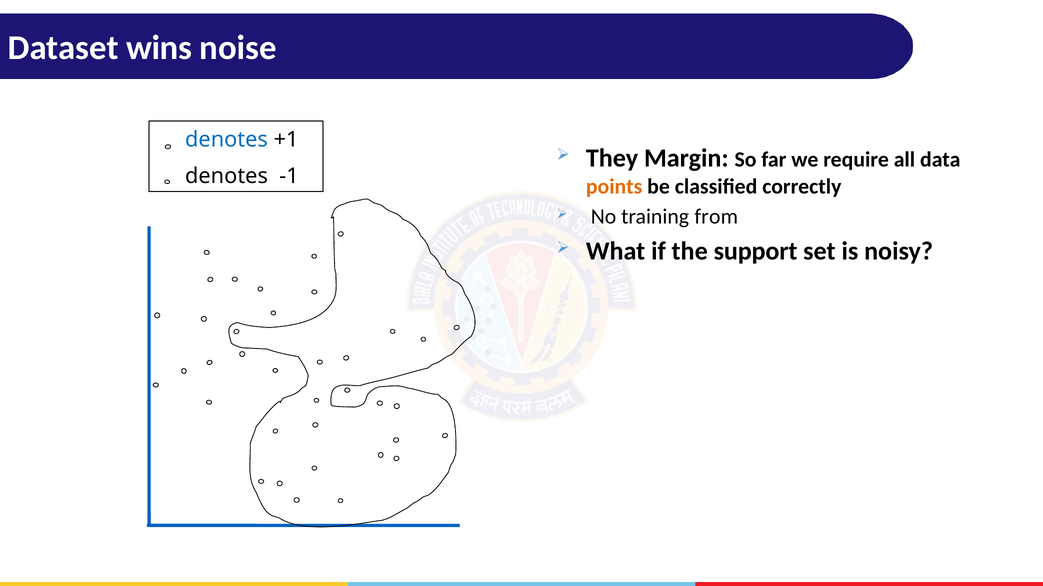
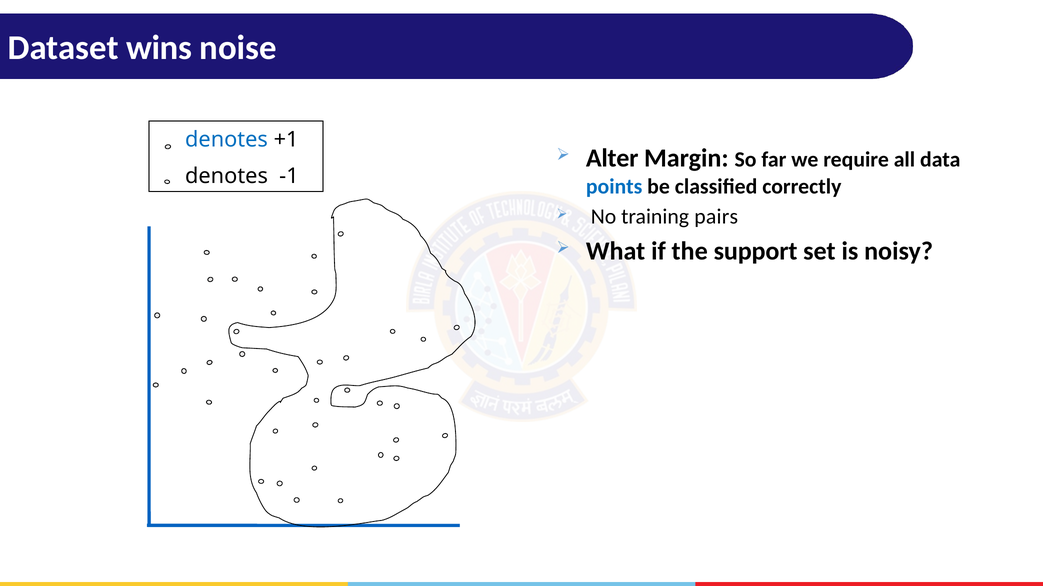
They: They -> Alter (612, 158)
points colour: orange -> blue (614, 187)
from: from -> pairs (716, 217)
